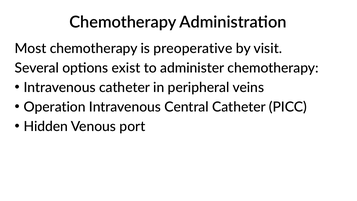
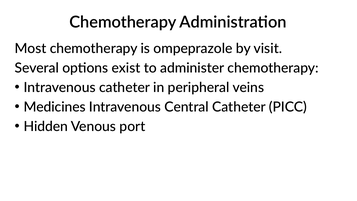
preoperative: preoperative -> ompeprazole (193, 49)
Operation: Operation -> Medicines (55, 107)
